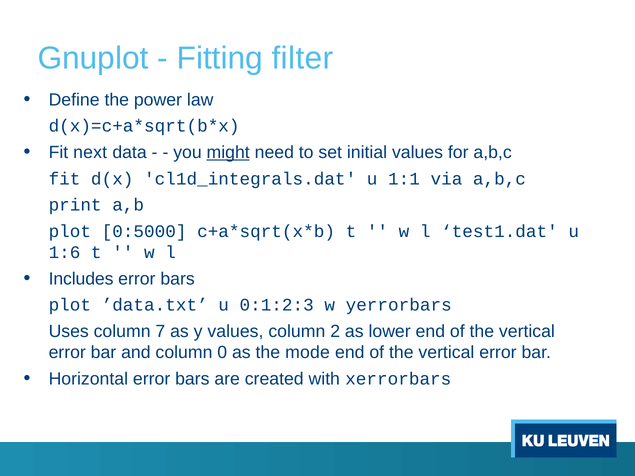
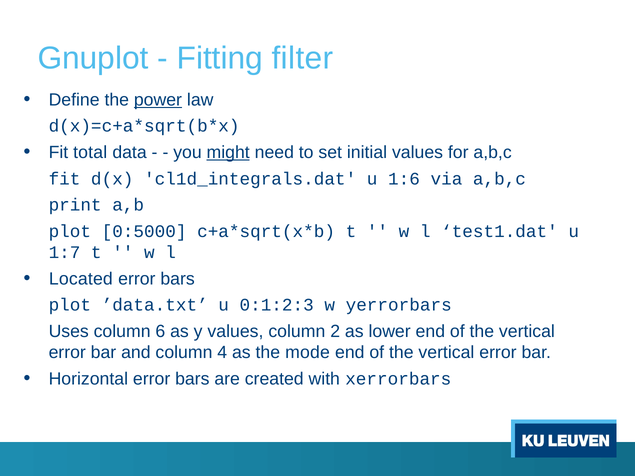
power underline: none -> present (158, 100)
next: next -> total (90, 153)
1:1: 1:1 -> 1:6 (404, 179)
1:6: 1:6 -> 1:7 (65, 253)
Includes: Includes -> Located (81, 279)
7: 7 -> 6 (160, 332)
0: 0 -> 4 (222, 353)
